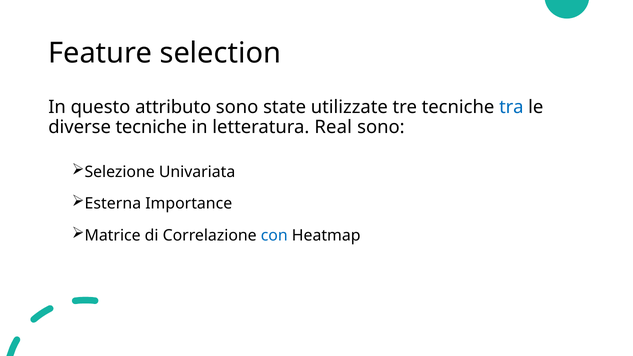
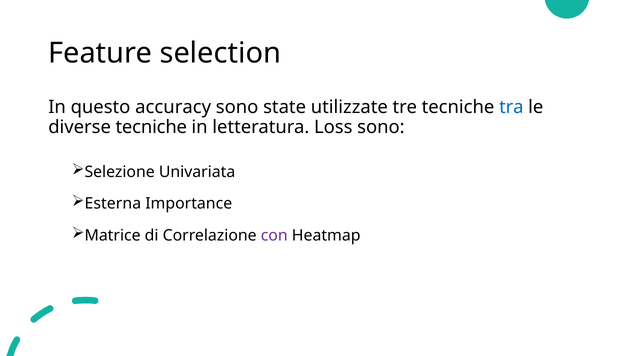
attributo: attributo -> accuracy (173, 107)
Real: Real -> Loss (333, 127)
con colour: blue -> purple (274, 236)
